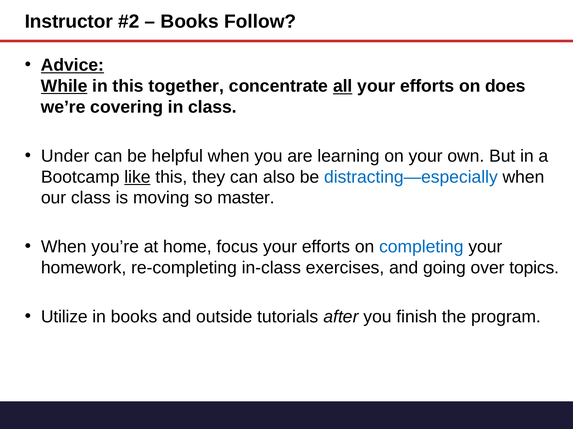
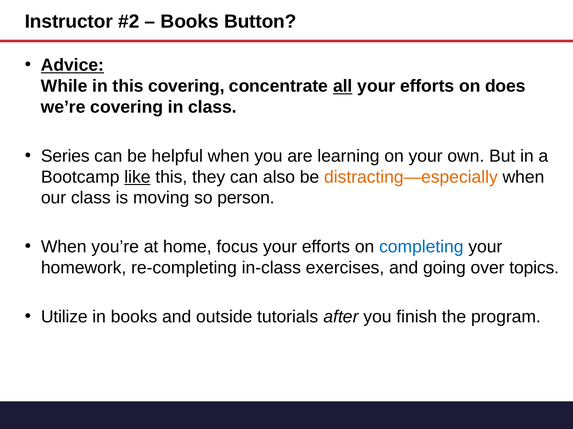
Follow: Follow -> Button (260, 22)
While underline: present -> none (64, 86)
this together: together -> covering (186, 86)
Under: Under -> Series (65, 156)
distracting—especially colour: blue -> orange (411, 177)
master: master -> person (246, 198)
